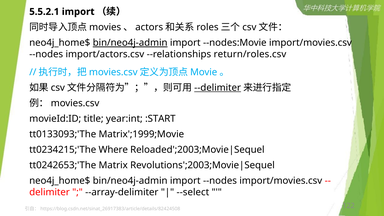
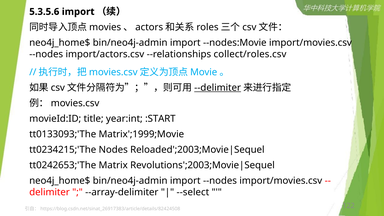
5.5.2.1: 5.5.2.1 -> 5.3.5.6 (44, 12)
bin/neo4j-admin underline: present -> none (130, 43)
return/roles.csv: return/roles.csv -> collect/roles.csv (250, 54)
Where: Where -> Nodes (113, 150)
